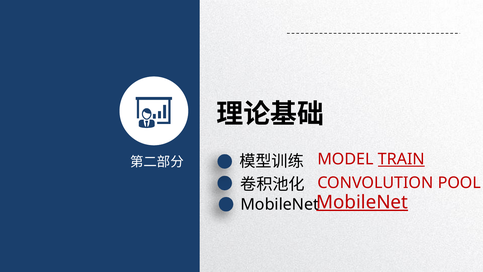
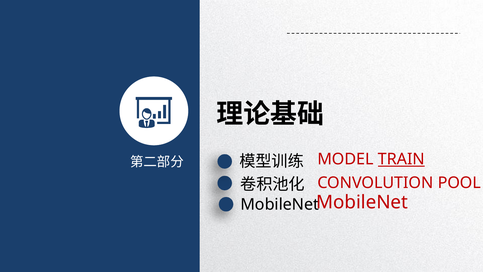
MobileNet underline: present -> none (362, 202)
